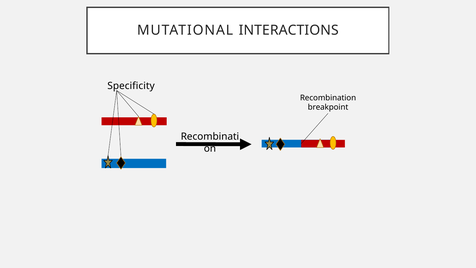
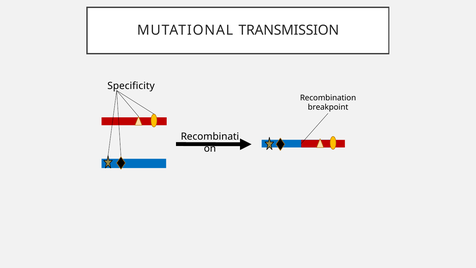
INTERACTIONS: INTERACTIONS -> TRANSMISSION (289, 30)
